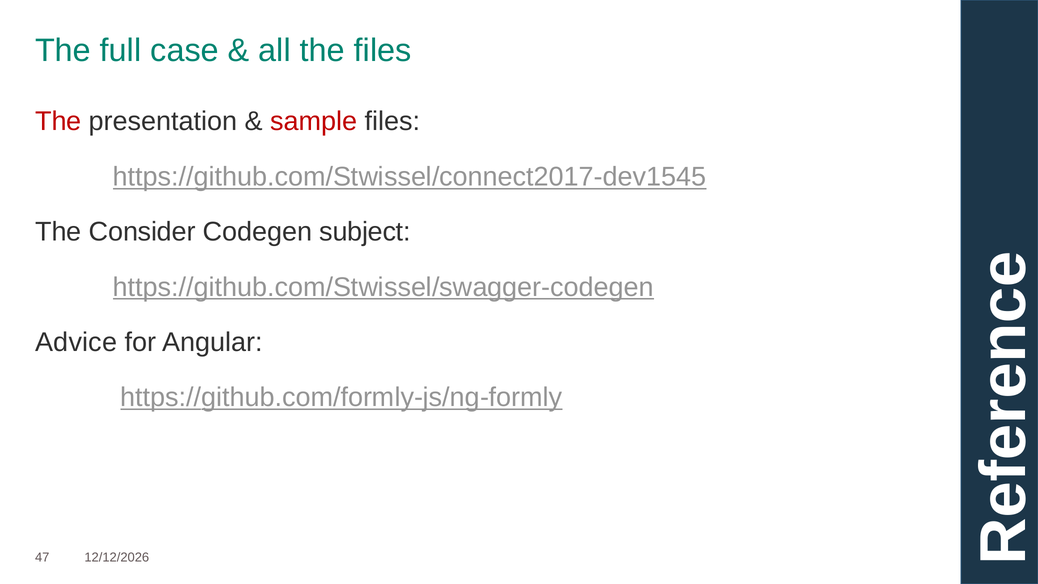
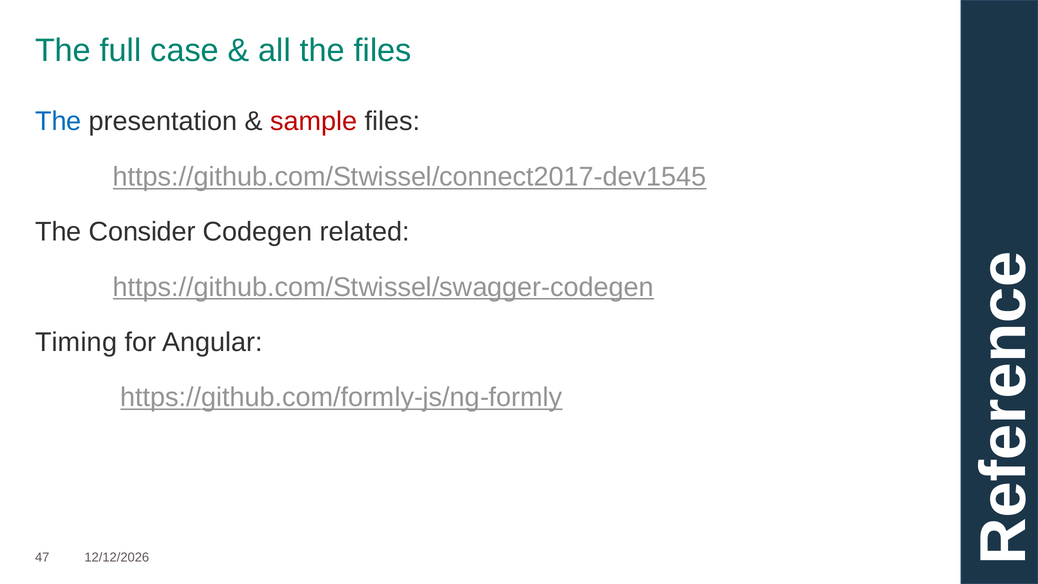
The colour: red -> blue (58, 122)
subject: subject -> related (365, 232)
Advice: Advice -> Timing (76, 342)
